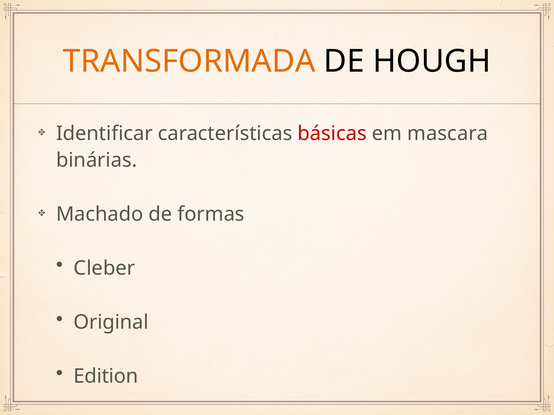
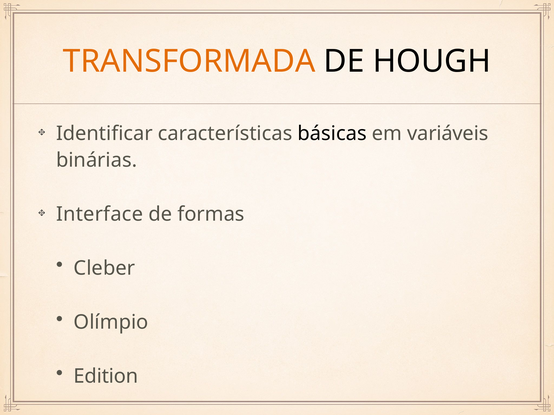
básicas colour: red -> black (332, 134)
mascara: mascara -> variáveis (448, 134)
Machado: Machado -> Interface (100, 214)
Original: Original -> Olímpio (111, 323)
